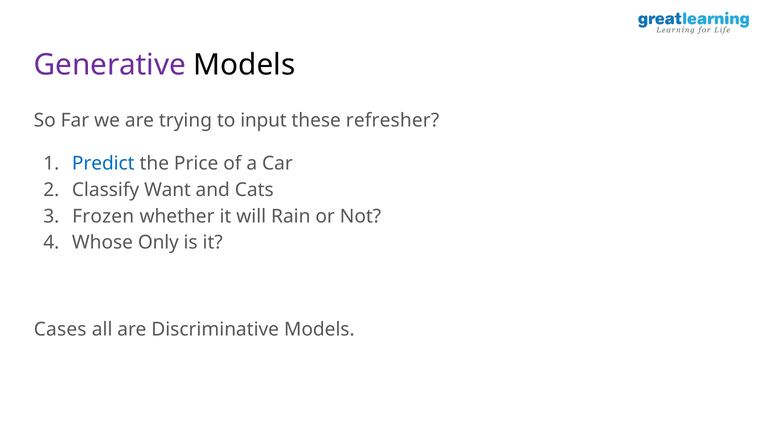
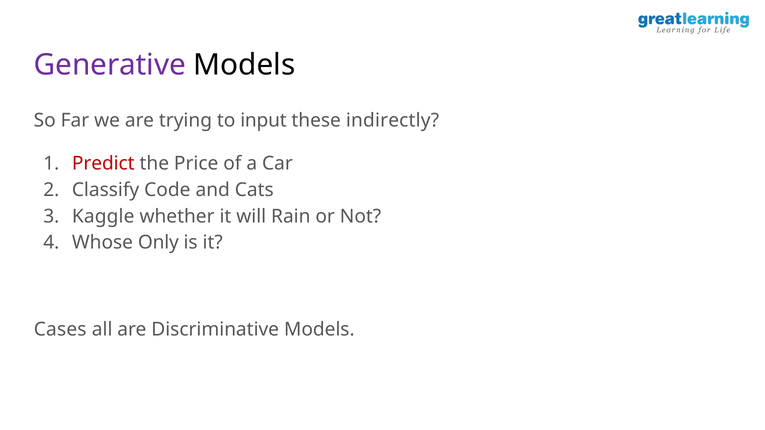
refresher: refresher -> indirectly (393, 120)
Predict colour: blue -> red (103, 164)
Want: Want -> Code (167, 190)
Frozen: Frozen -> Kaggle (103, 216)
